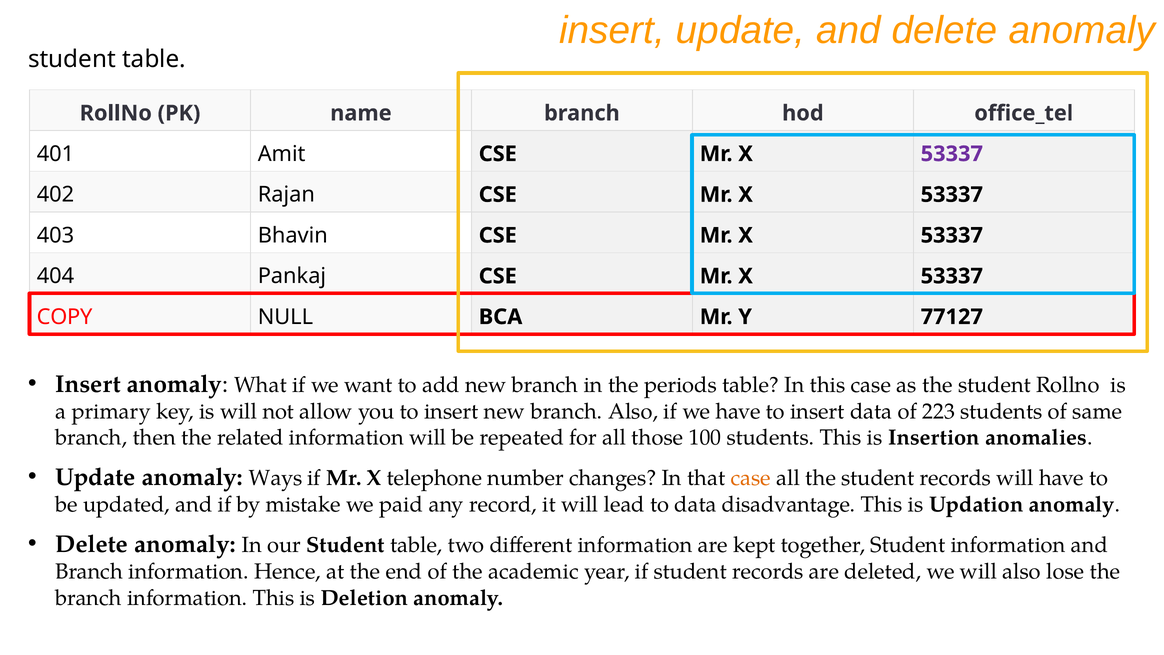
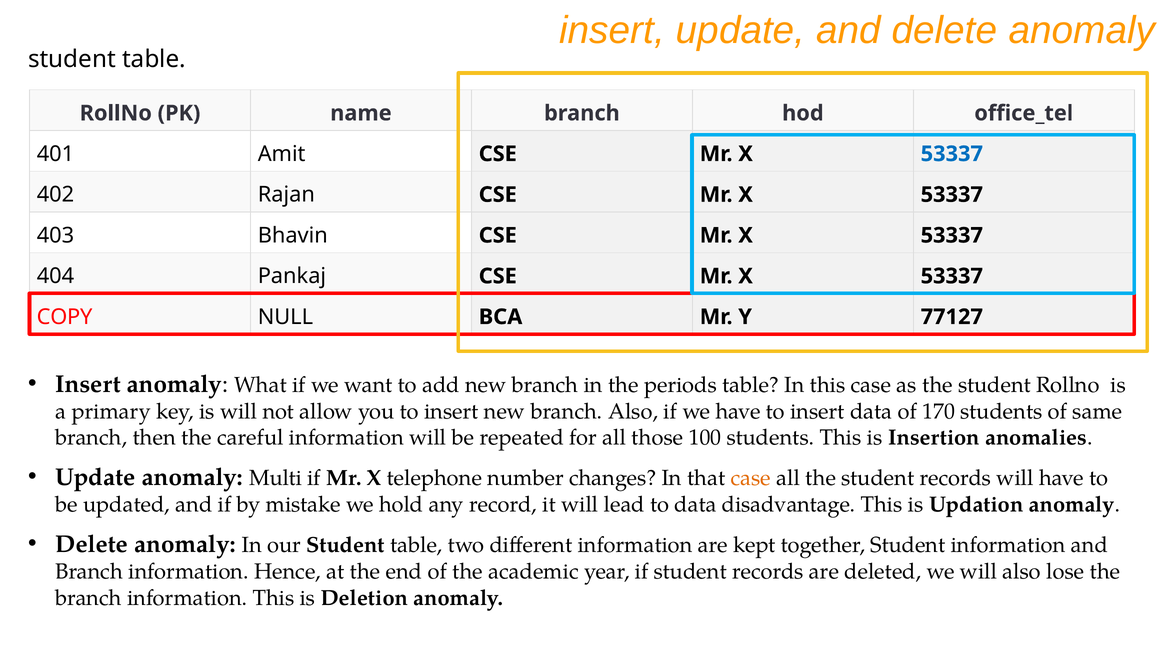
53337 colour: purple -> blue (952, 154)
223: 223 -> 170 (939, 411)
related: related -> careful (250, 438)
Ways: Ways -> Multi (276, 478)
paid: paid -> hold (401, 505)
